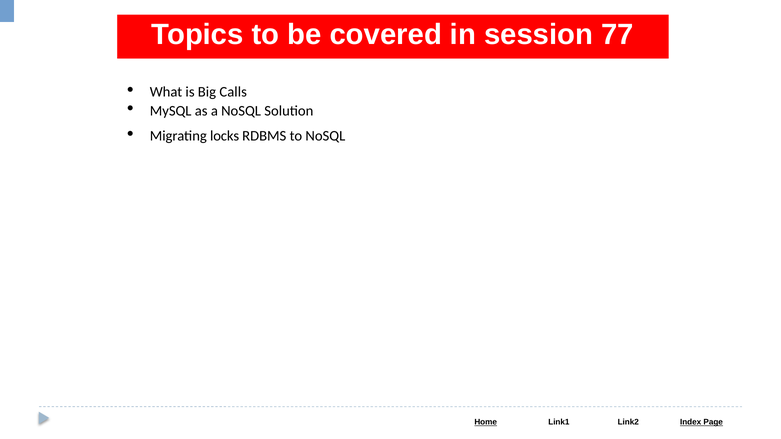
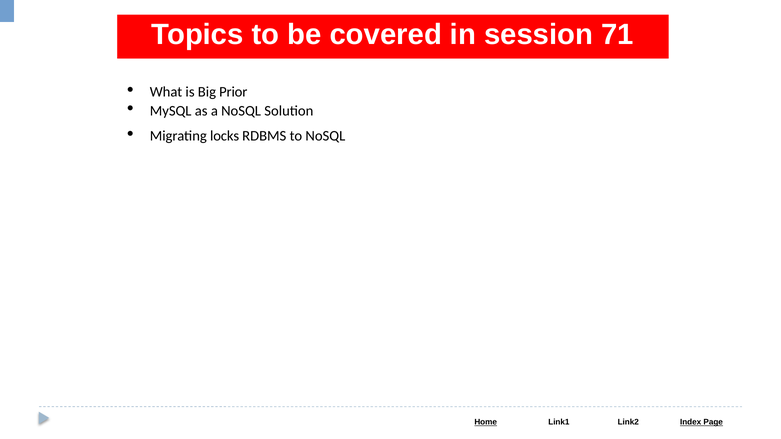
77: 77 -> 71 (617, 34)
Calls: Calls -> Prior (233, 92)
